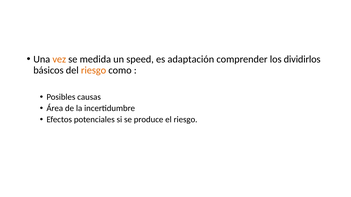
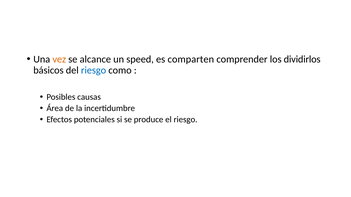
medida: medida -> alcance (95, 59)
adaptación: adaptación -> comparten (191, 59)
riesgo colour: orange -> blue (94, 70)
